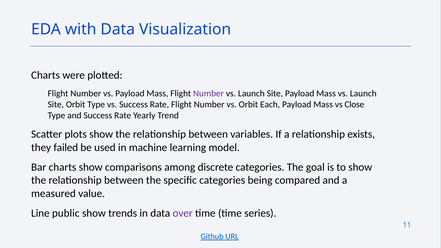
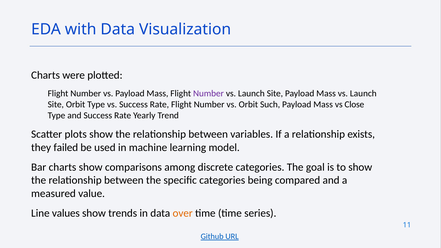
Each: Each -> Such (270, 105)
public: public -> values (66, 213)
over colour: purple -> orange (183, 213)
